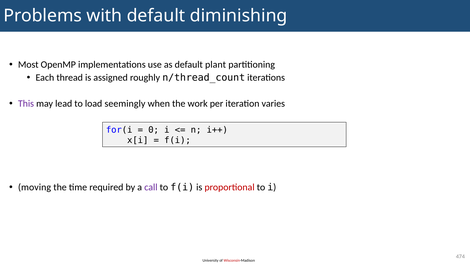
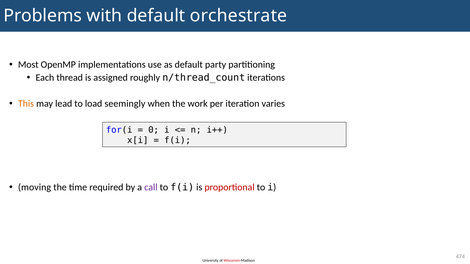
diminishing: diminishing -> orchestrate (239, 16)
plant: plant -> party (216, 65)
This colour: purple -> orange (26, 104)
